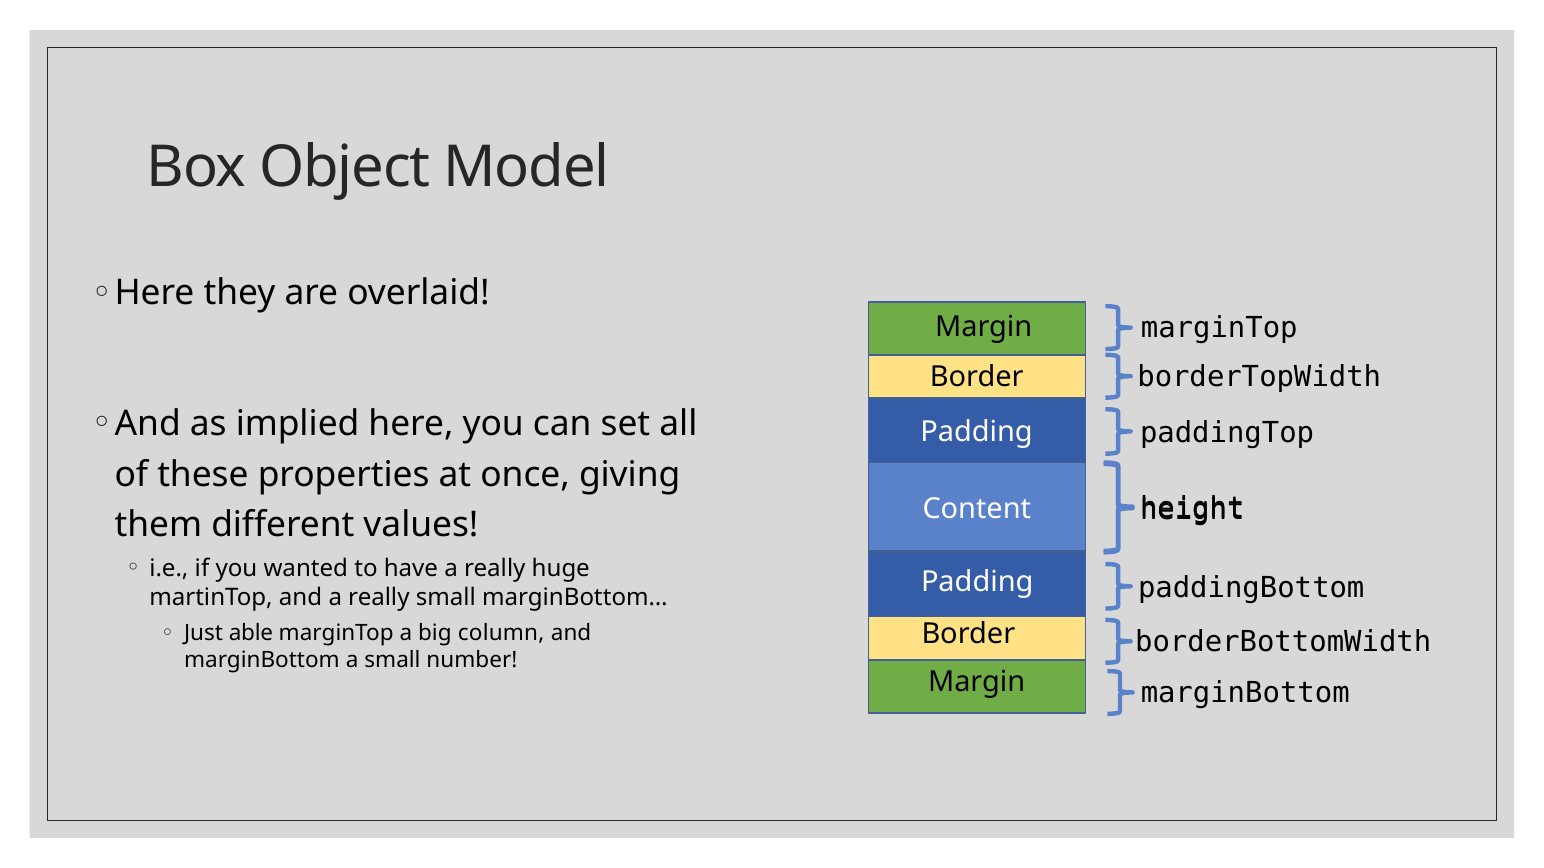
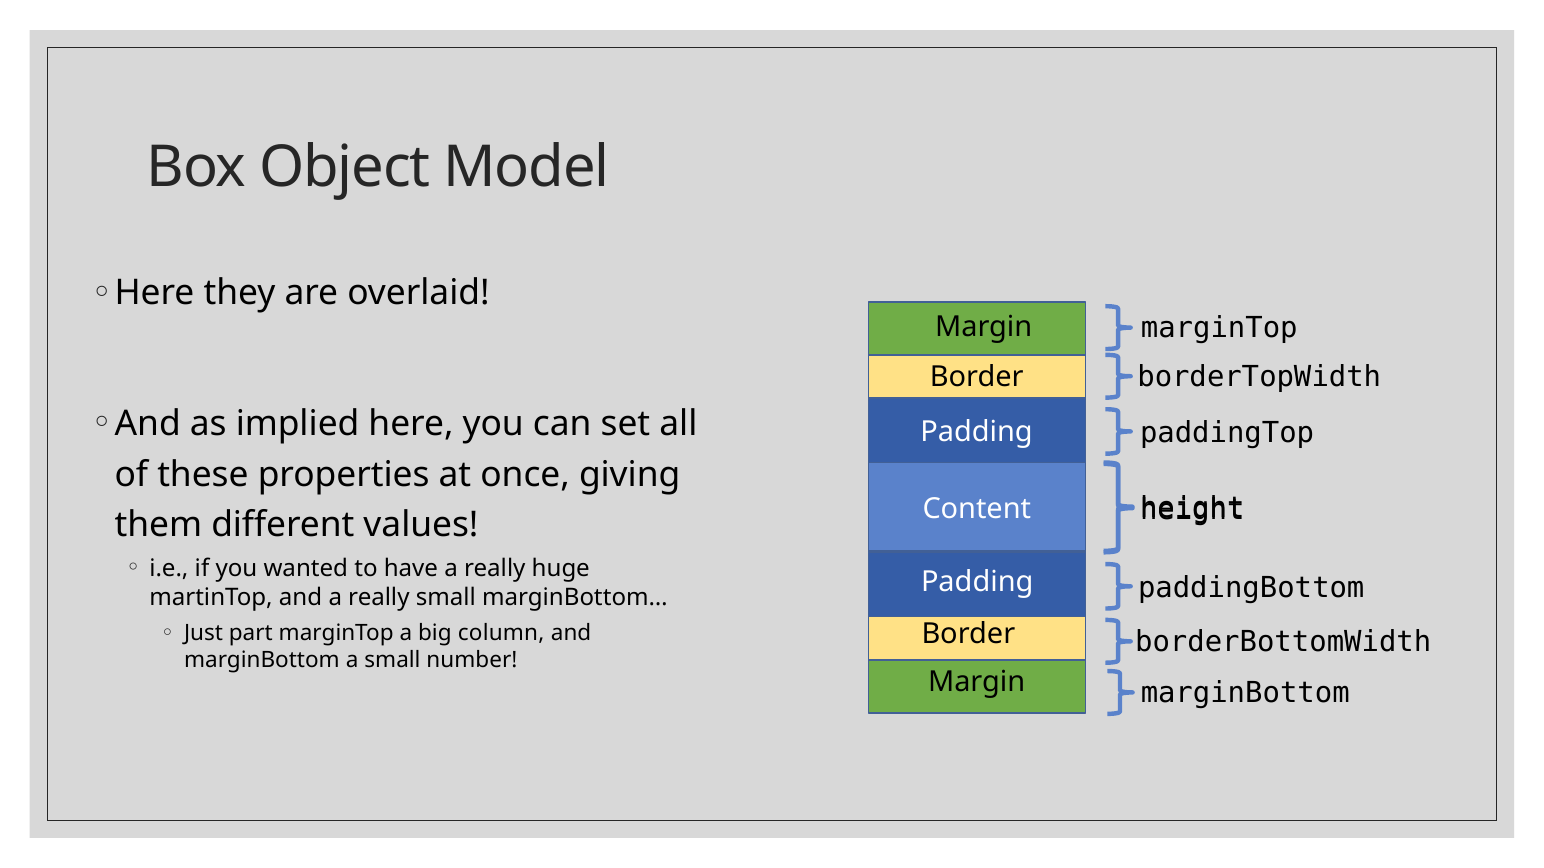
able: able -> part (251, 633)
